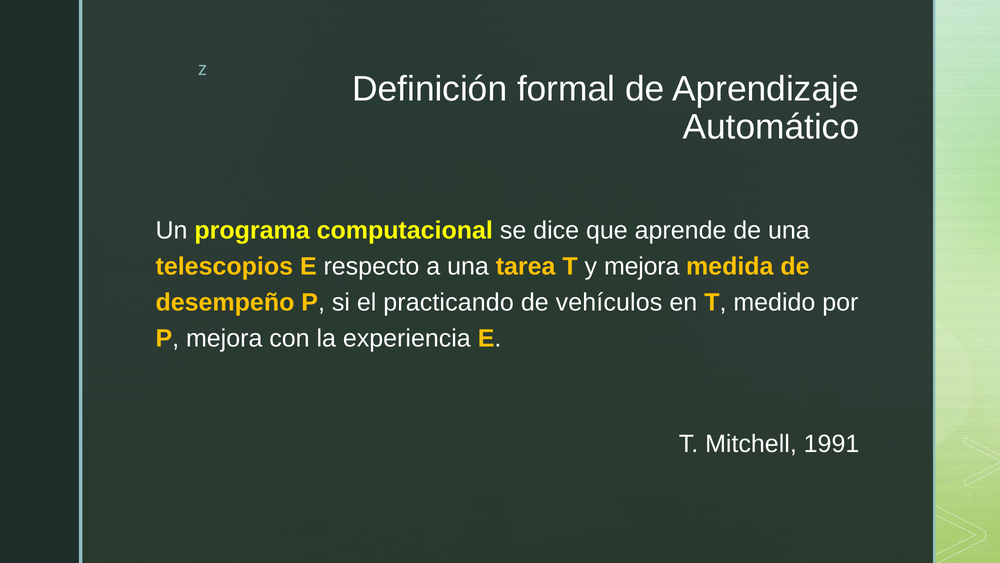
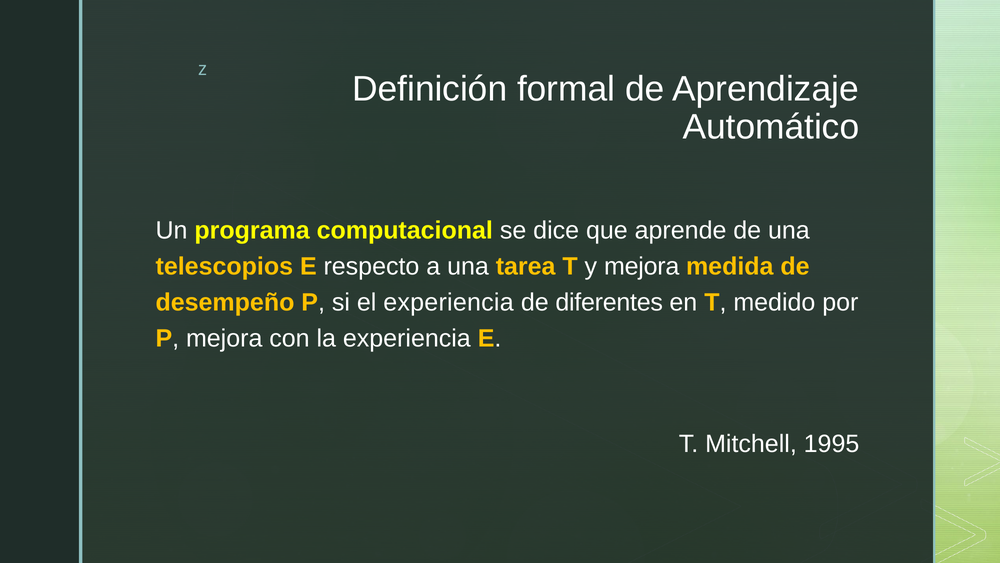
el practicando: practicando -> experiencia (448, 302)
vehículos: vehículos -> diferentes (609, 302)
1991: 1991 -> 1995 (832, 444)
